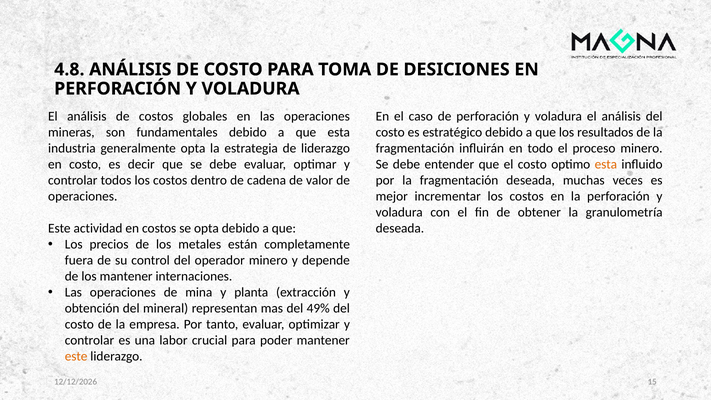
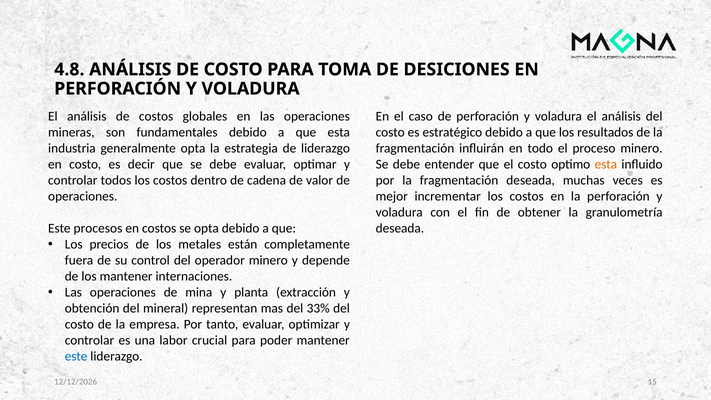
actividad: actividad -> procesos (98, 229)
49%: 49% -> 33% (318, 309)
este colour: orange -> blue (76, 357)
